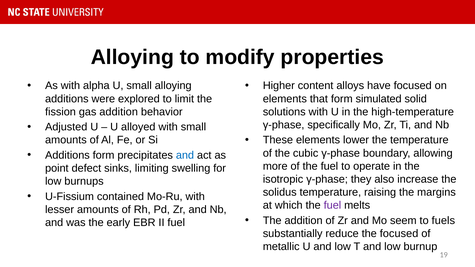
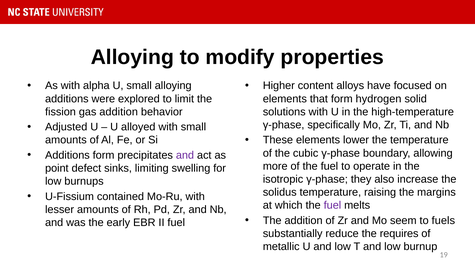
simulated: simulated -> hydrogen (379, 99)
and colour: blue -> purple (185, 155)
the focused: focused -> requires (399, 234)
